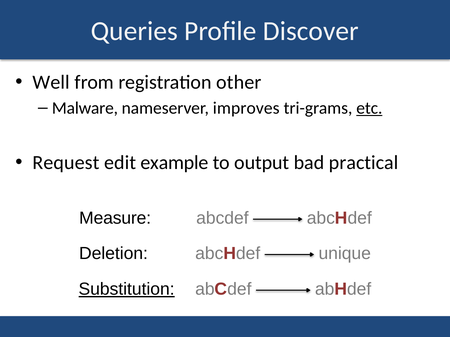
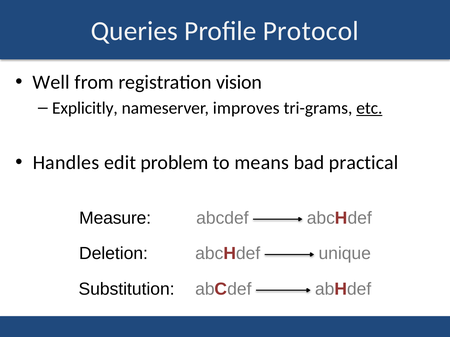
Discover: Discover -> Protocol (311, 31)
other: other -> vision (239, 82)
Malware: Malware -> Explicitly (85, 108)
Request: Request -> Handles (66, 163)
example: example -> problem (174, 163)
output: output -> means (262, 163)
Substitution underline: present -> none (127, 290)
